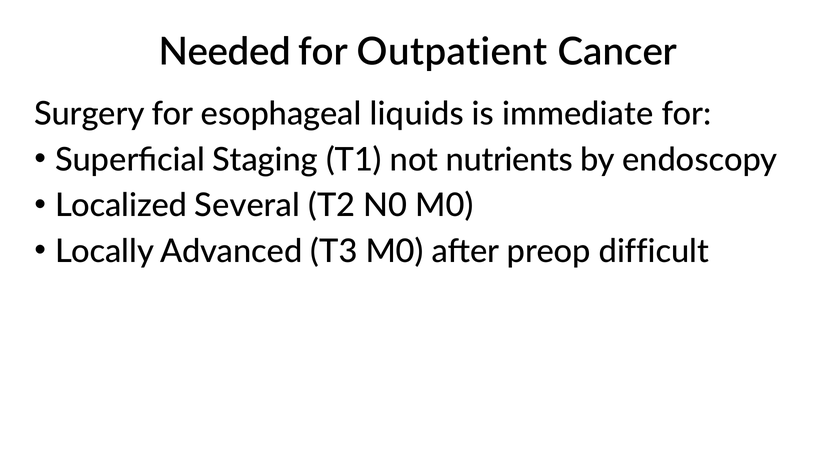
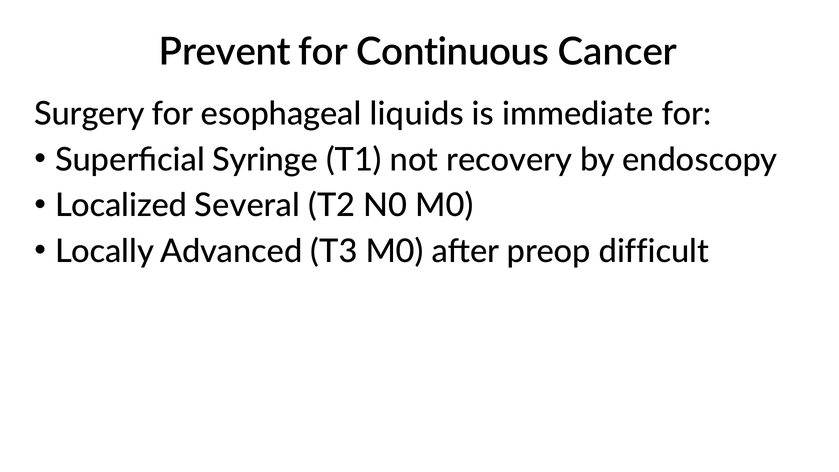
Needed: Needed -> Prevent (225, 52)
Outpatient: Outpatient -> Continuous (453, 52)
Staging: Staging -> Syringe (265, 160)
nutrients: nutrients -> recovery (509, 160)
